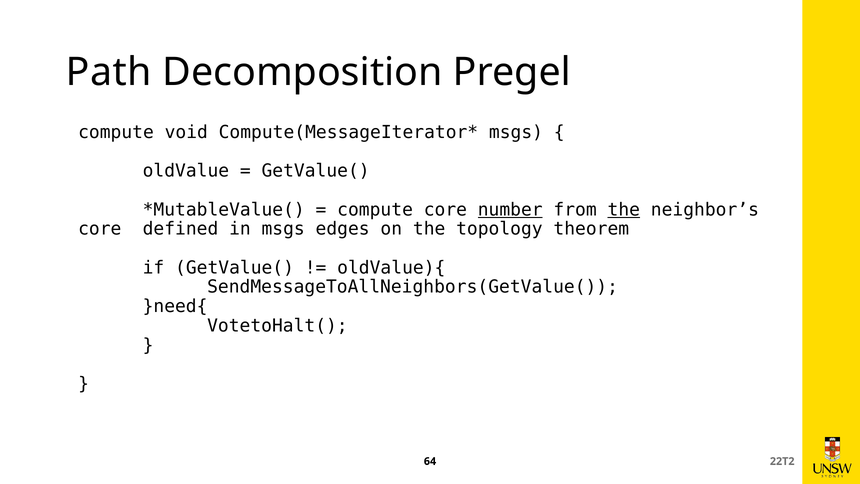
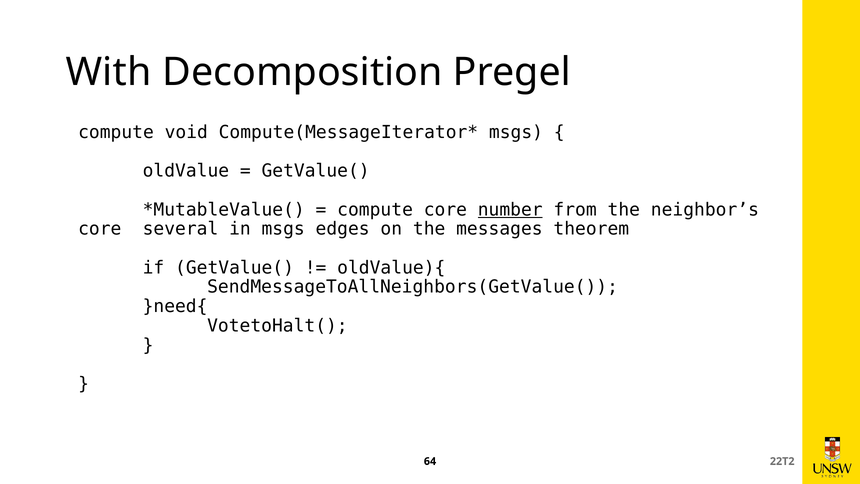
Path: Path -> With (109, 72)
the underline: present -> none (624, 209)
defined: defined -> several (180, 229)
topology: topology -> messages (499, 229)
